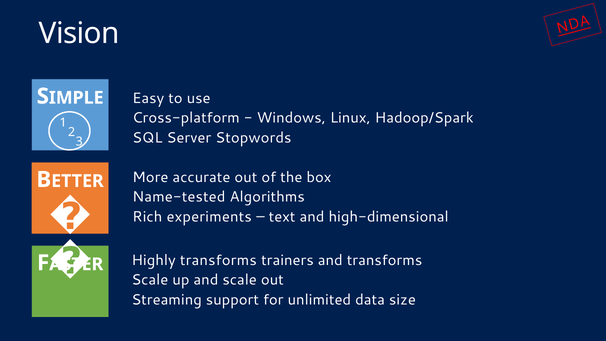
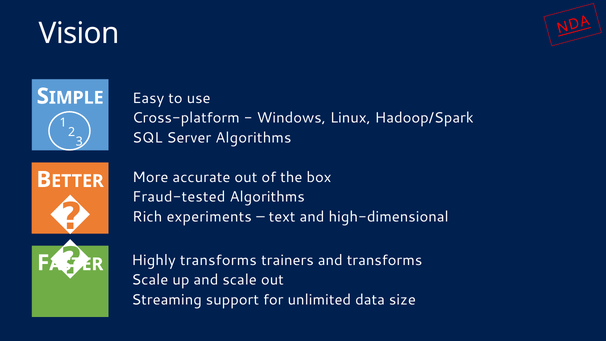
Server Stopwords: Stopwords -> Algorithms (253, 138)
Name-tested: Name-tested -> Fraud-tested (179, 197)
